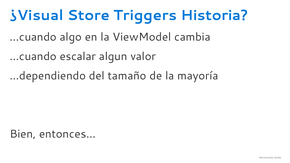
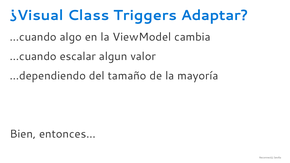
Store: Store -> Class (88, 15)
Historia: Historia -> Adaptar (214, 15)
